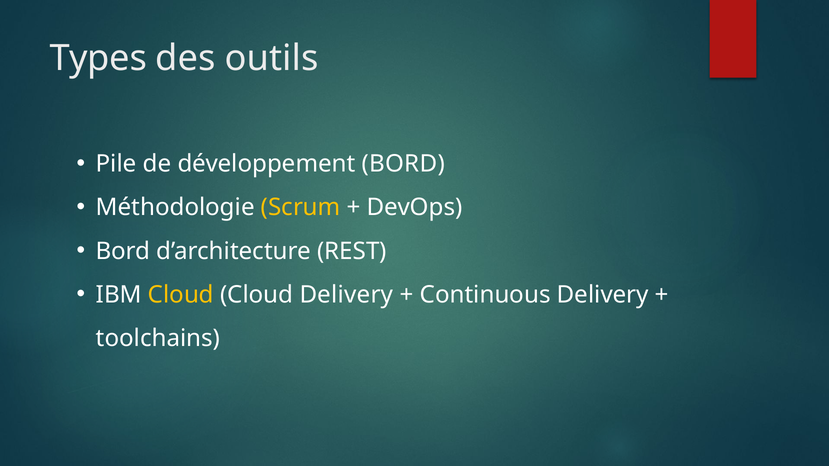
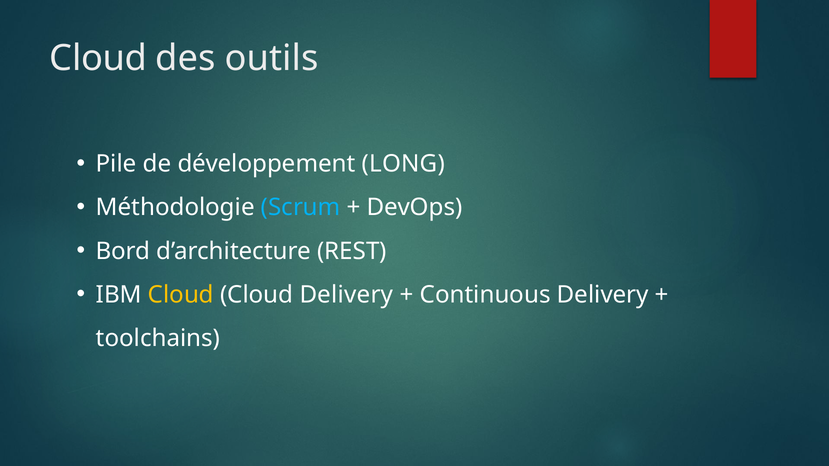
Types: Types -> Cloud (98, 58)
développement BORD: BORD -> LONG (403, 164)
Scrum colour: yellow -> light blue (301, 208)
